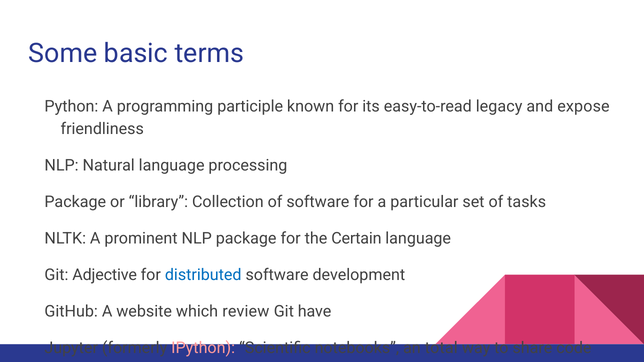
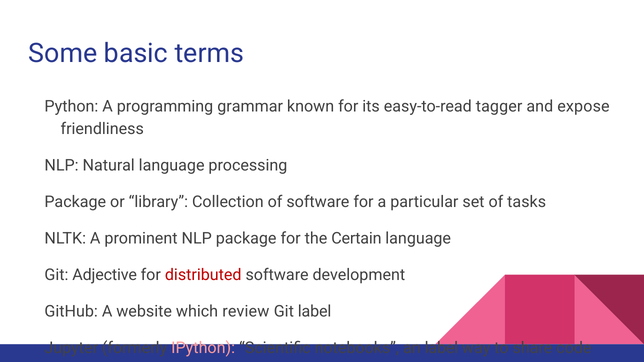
participle: participle -> grammar (250, 107)
legacy: legacy -> tagger (499, 107)
distributed colour: blue -> red (203, 275)
Git have: have -> label (315, 311)
an total: total -> label (441, 348)
